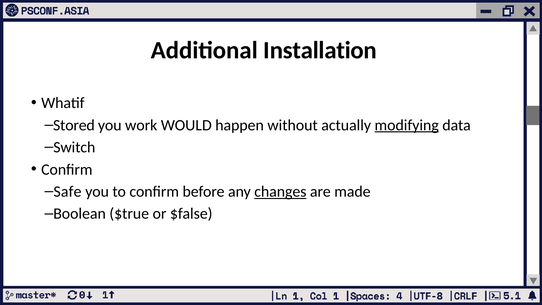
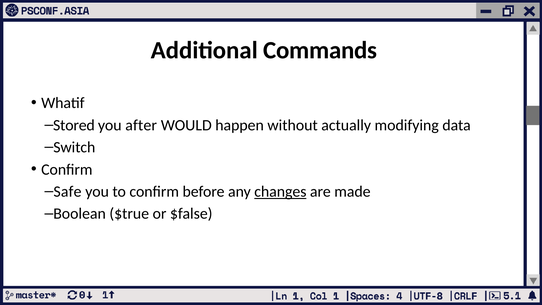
Installation: Installation -> Commands (320, 50)
work: work -> after (141, 125)
modifying underline: present -> none (407, 125)
